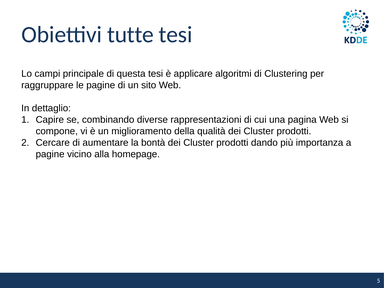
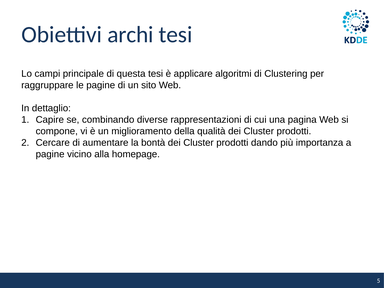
tutte: tutte -> archi (130, 35)
